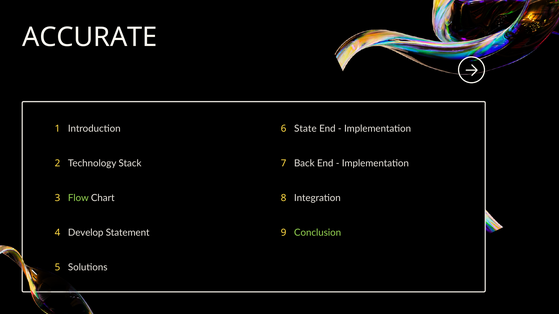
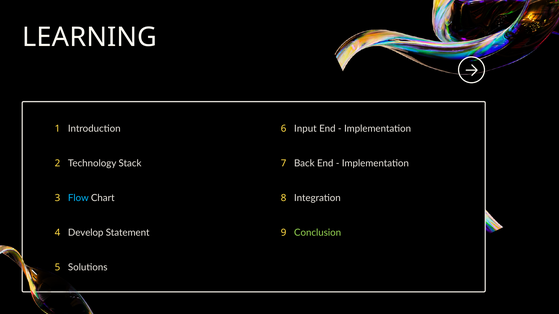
ACCURATE: ACCURATE -> LEARNING (90, 37)
State: State -> Input (305, 129)
Flow colour: light green -> light blue (78, 198)
